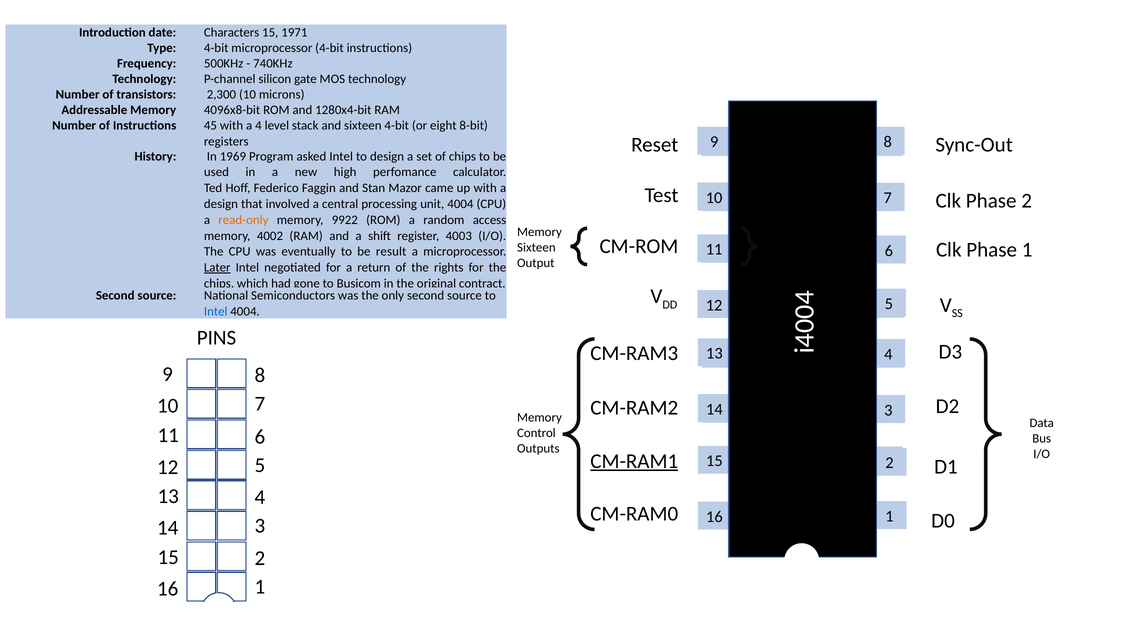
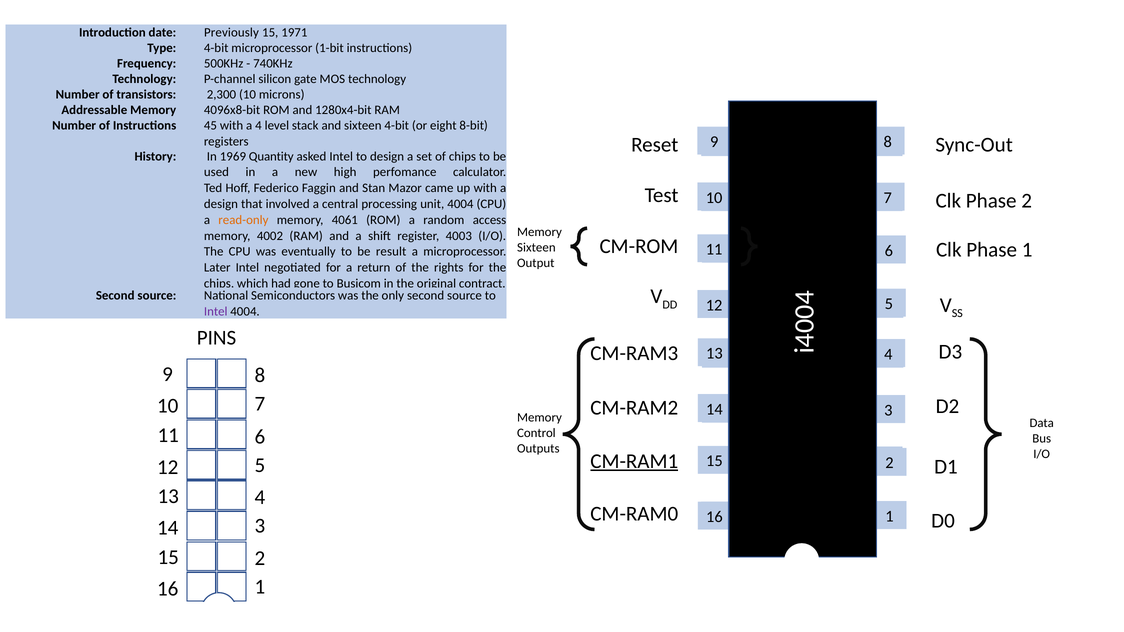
Characters: Characters -> Previously (231, 32)
microprocessor 4-bit: 4-bit -> 1-bit (330, 48)
Program: Program -> Quantity (271, 156)
9922: 9922 -> 4061 (345, 220)
Later underline: present -> none (217, 268)
Intel colour: blue -> purple (216, 312)
